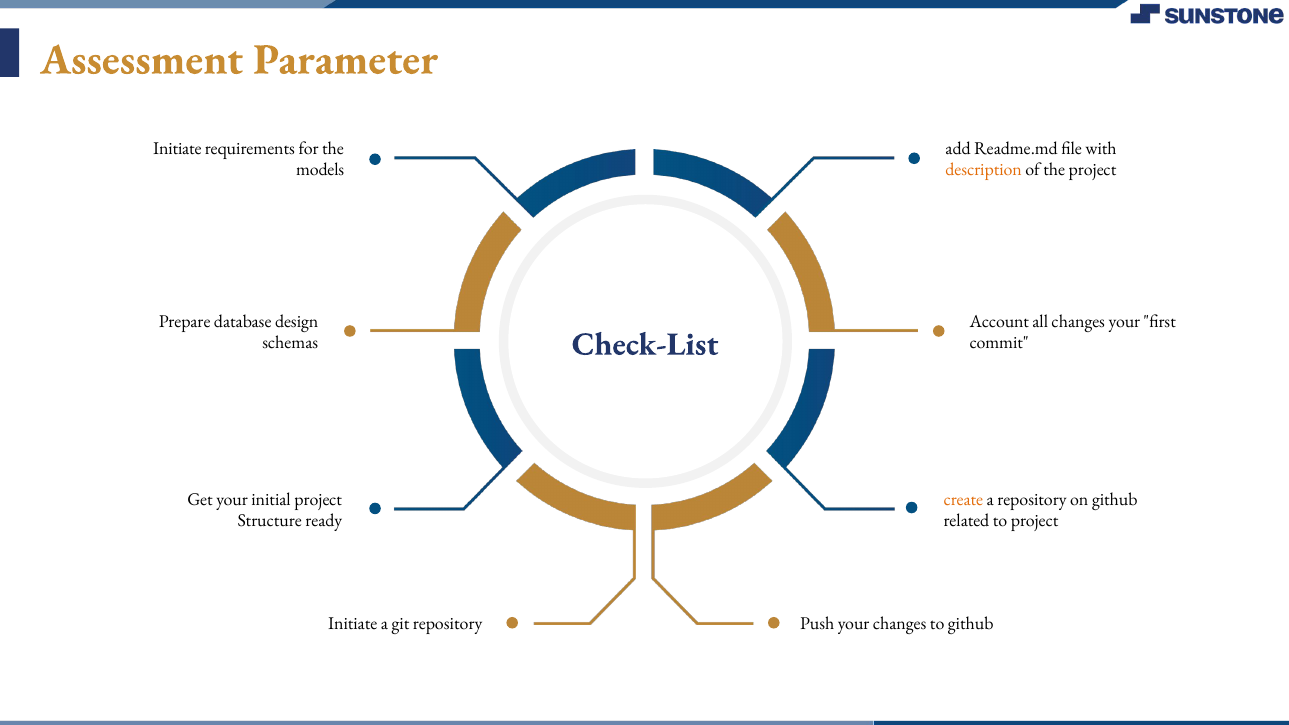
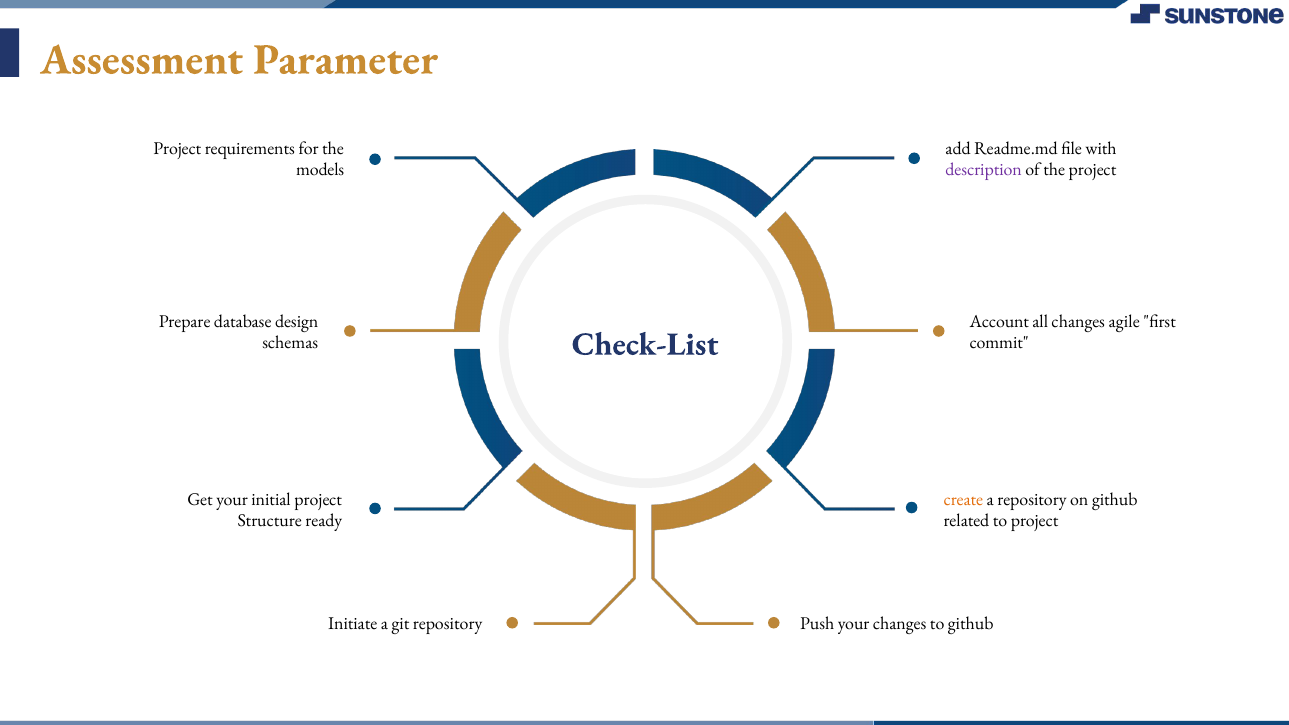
Initiate: Initiate -> Project (177, 149)
description colour: orange -> purple (984, 170)
changes your: your -> agile (1124, 322)
